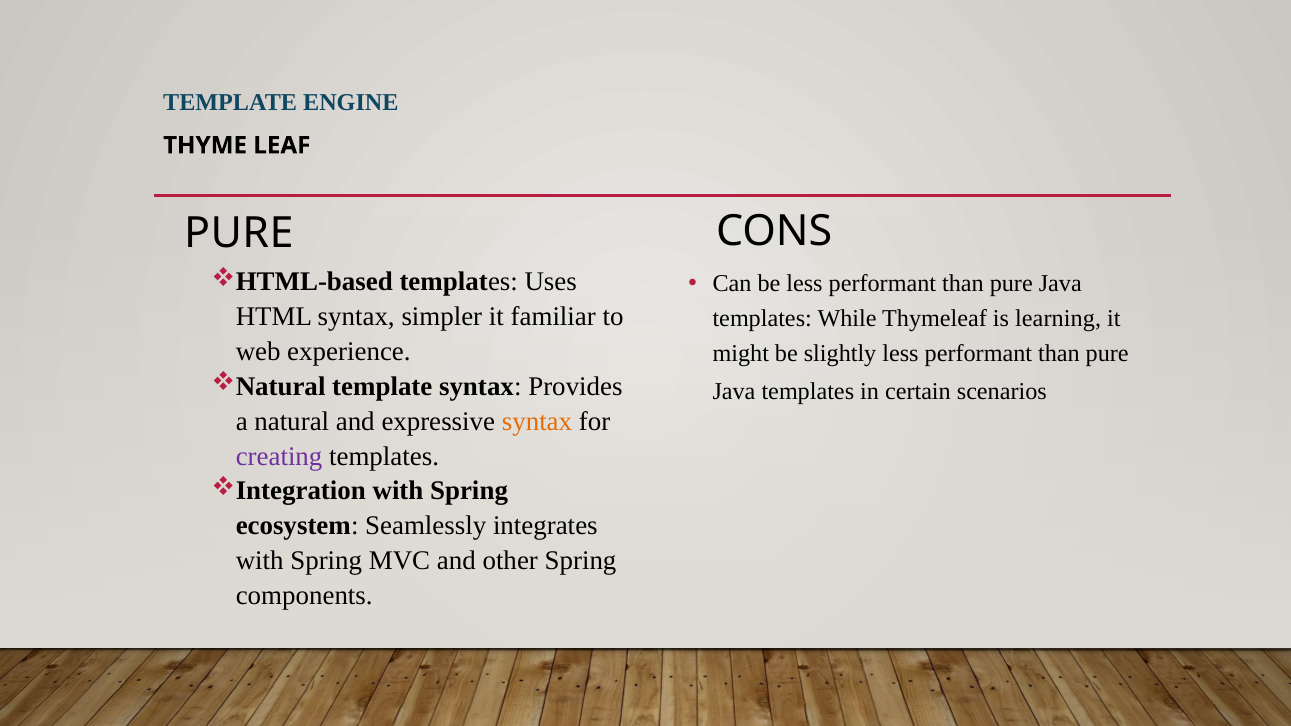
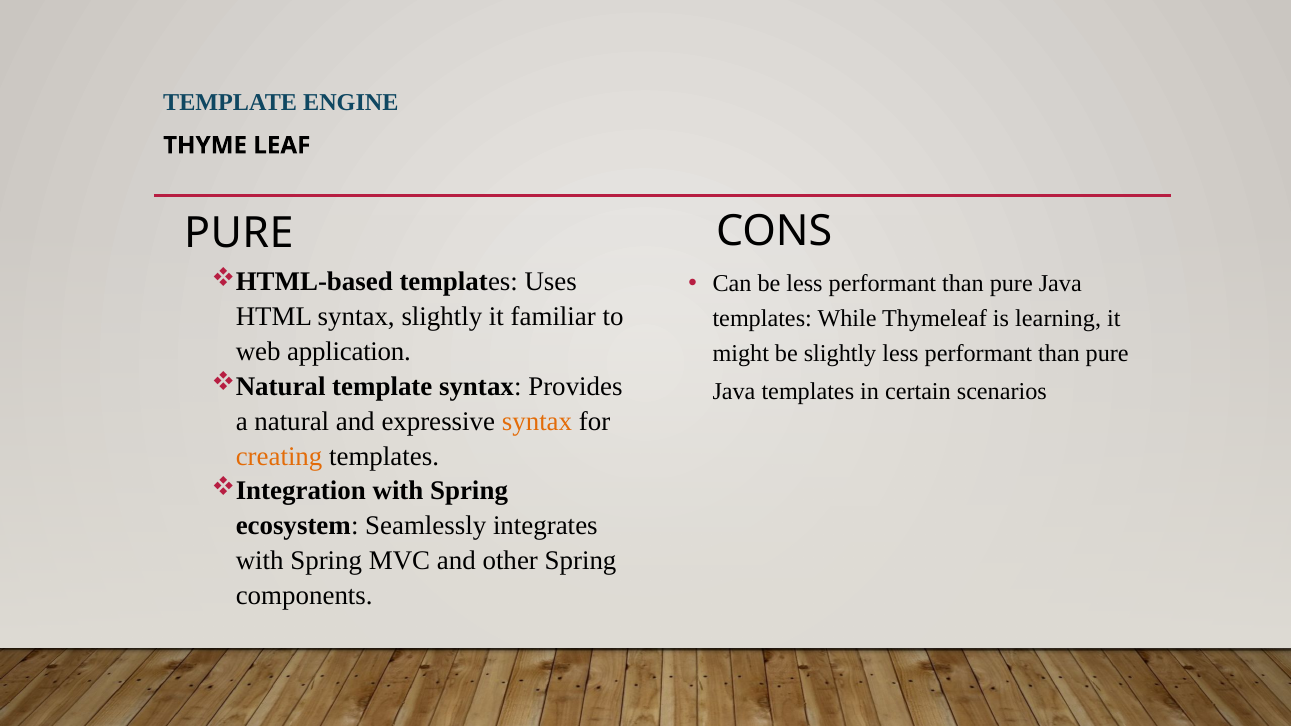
syntax simpler: simpler -> slightly (442, 317)
experience: experience -> application (349, 352)
creating colour: purple -> orange (279, 456)
